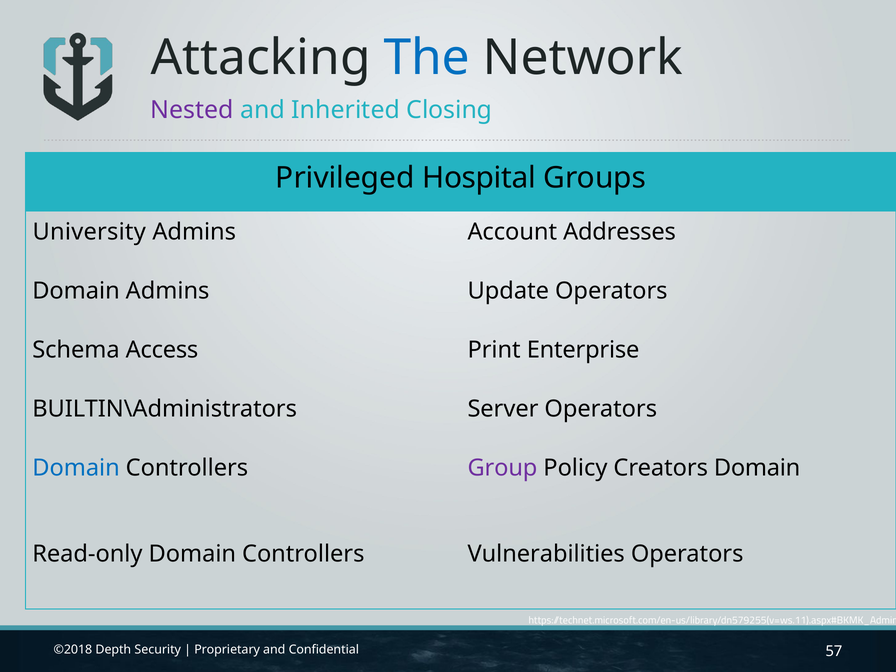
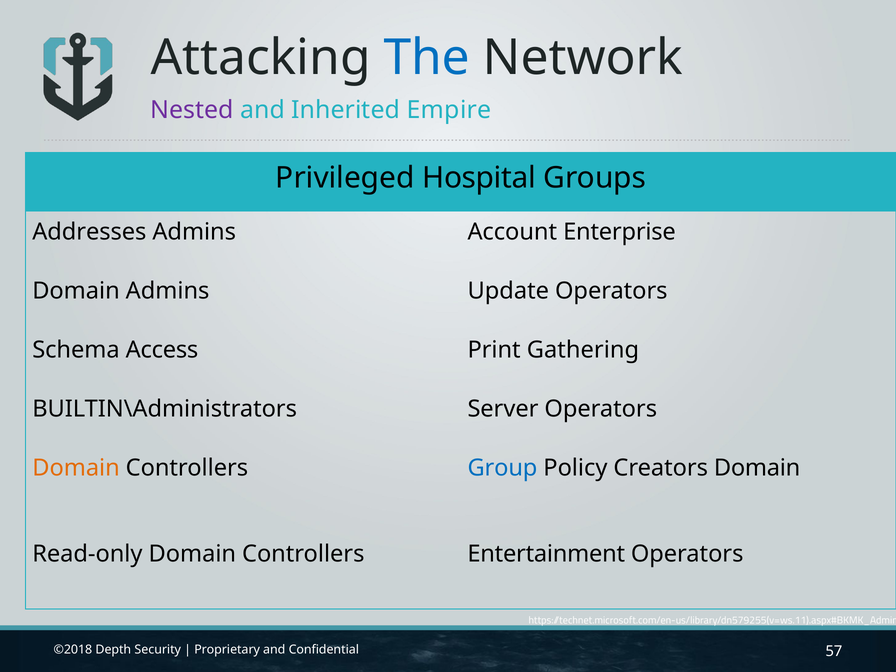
Closing: Closing -> Empire (449, 110)
University: University -> Addresses (89, 232)
Addresses: Addresses -> Enterprise (619, 232)
Enterprise: Enterprise -> Gathering (583, 350)
Domain colour: blue -> orange (76, 468)
Group colour: purple -> blue (502, 468)
Vulnerabilities: Vulnerabilities -> Entertainment (546, 554)
